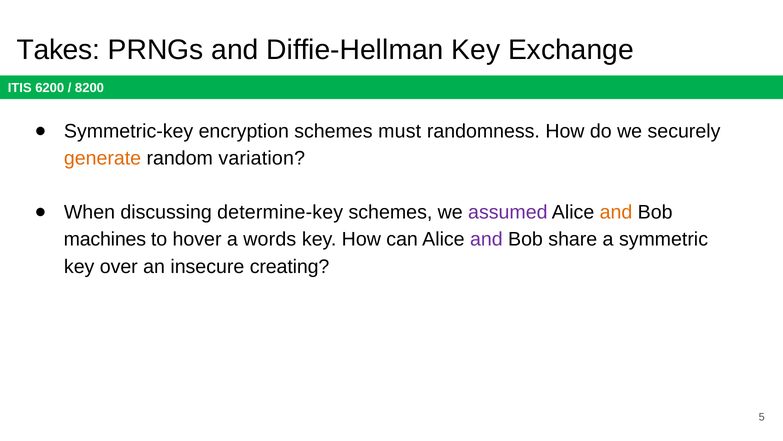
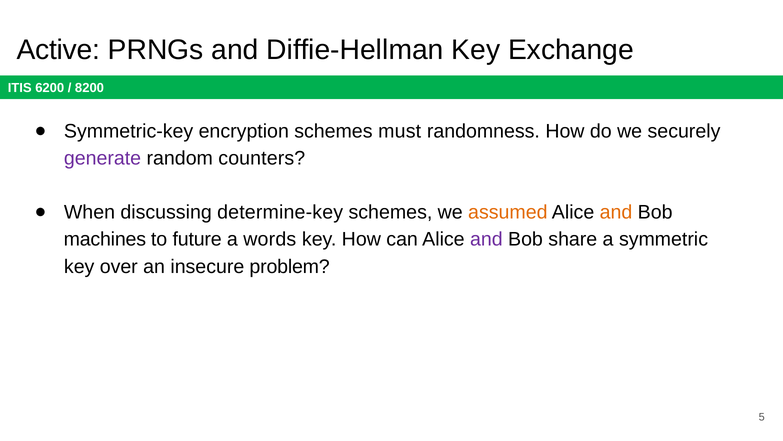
Takes: Takes -> Active (58, 50)
generate colour: orange -> purple (103, 158)
variation: variation -> counters (262, 158)
assumed colour: purple -> orange (508, 212)
hover: hover -> future (197, 239)
creating: creating -> problem (290, 266)
